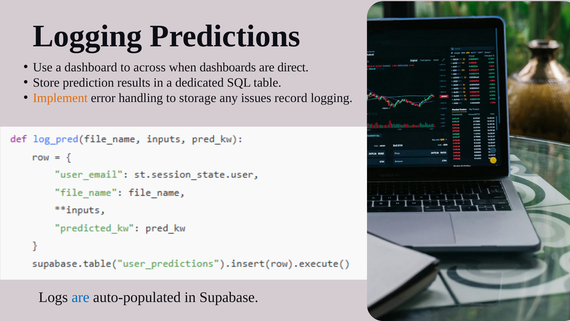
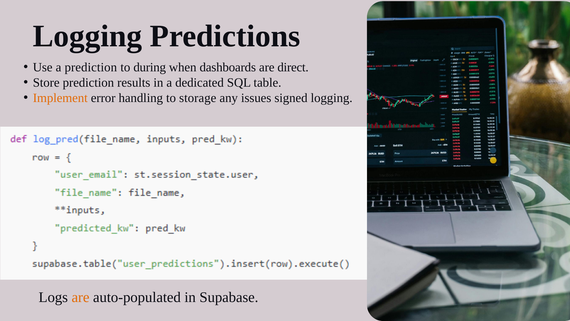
a dashboard: dashboard -> prediction (91, 67)
across: across -> during (150, 67)
record: record -> signed (291, 98)
are colour: blue -> orange (81, 297)
